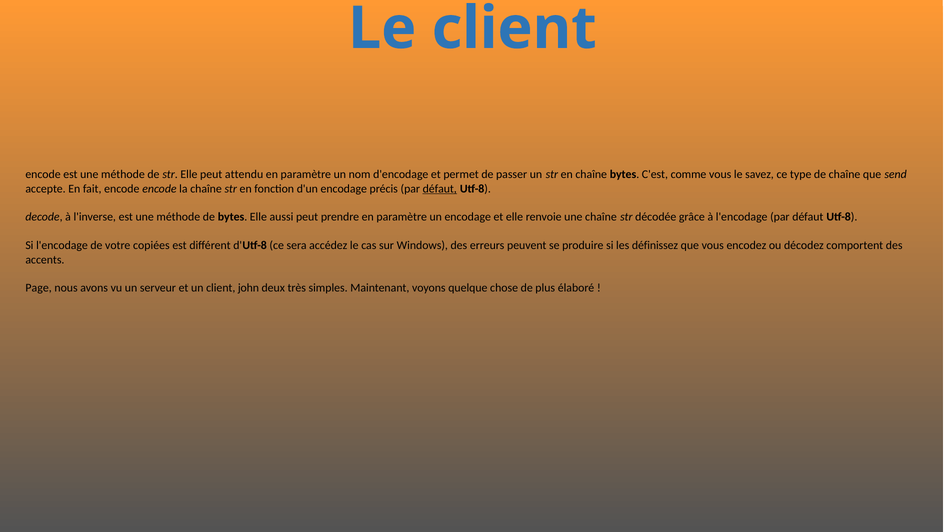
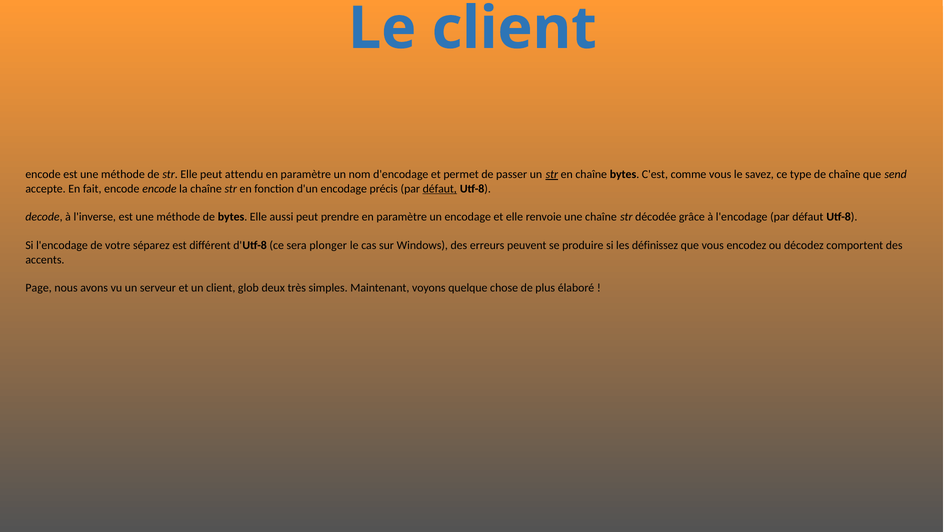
str underline: none -> present (552, 174)
copiées: copiées -> séparez (151, 245)
accédez: accédez -> plonger (328, 245)
john: john -> glob (248, 288)
